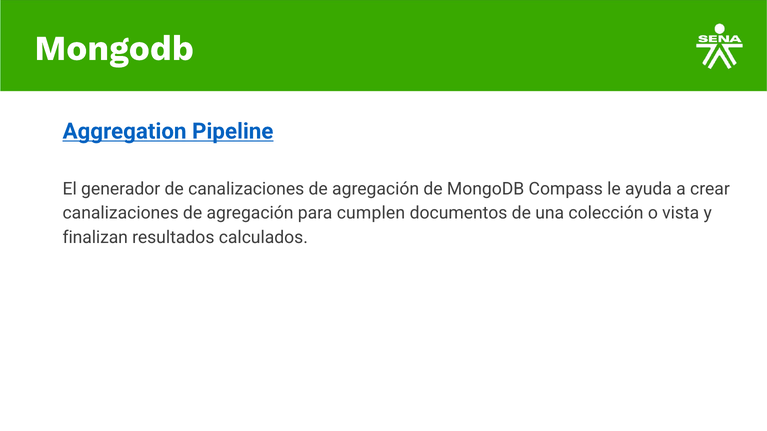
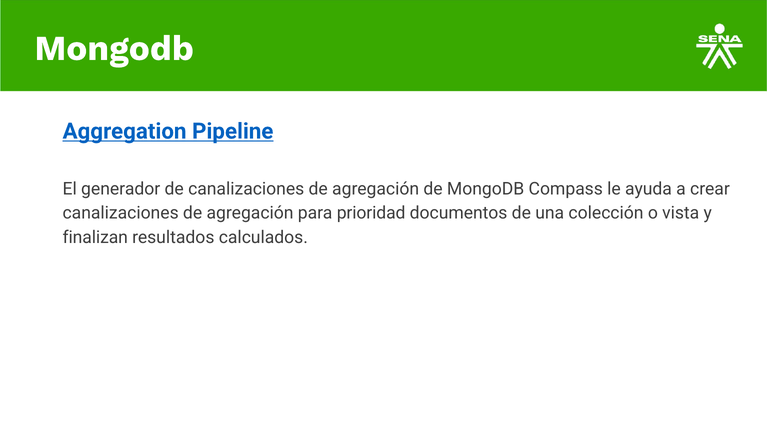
cumplen: cumplen -> prioridad (371, 213)
